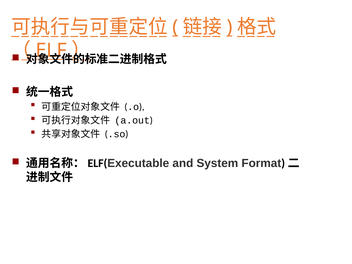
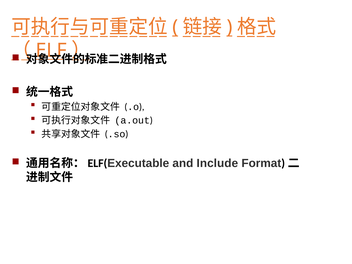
System: System -> Include (217, 163)
